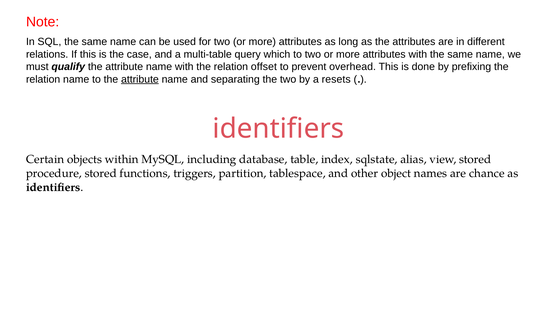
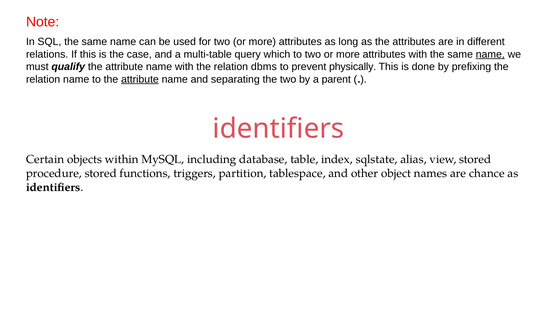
name underline: none -> present (490, 54)
offset: offset -> dbms (264, 67)
overhead: overhead -> physically (353, 67)
resets: resets -> parent (336, 79)
